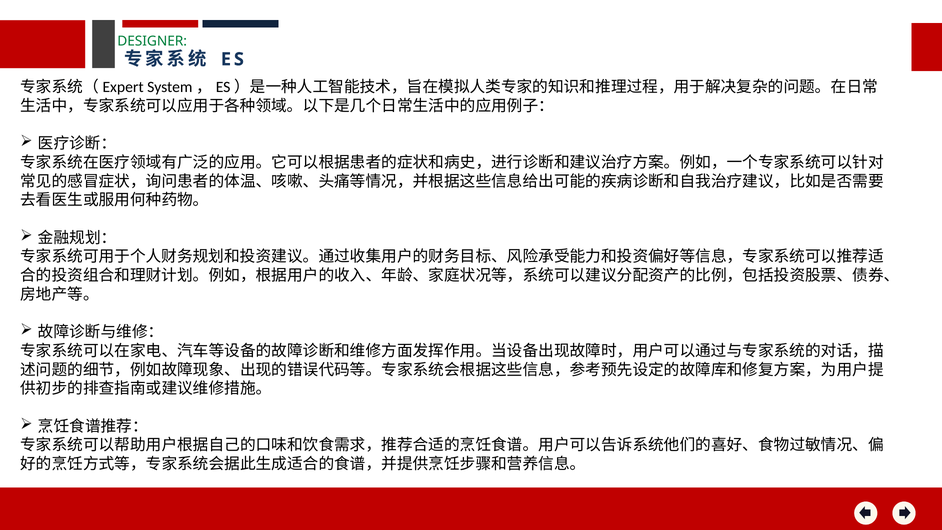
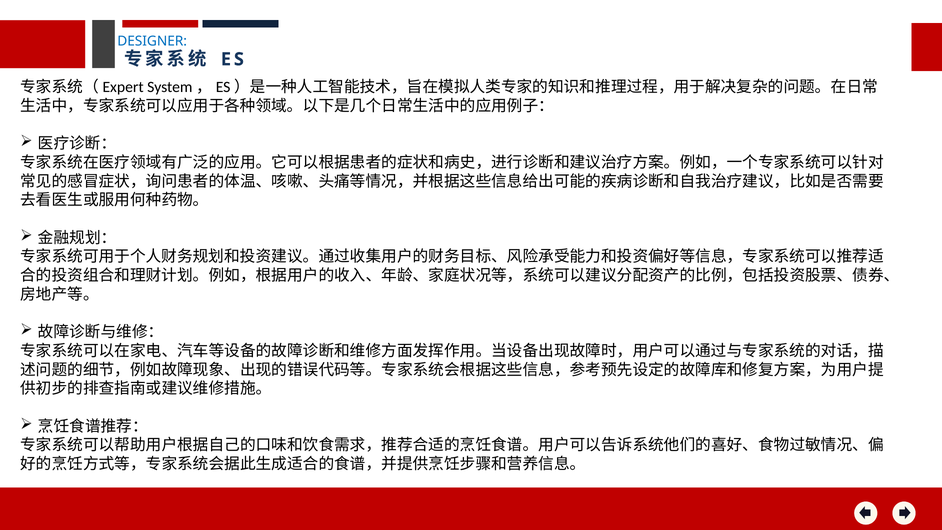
DESIGNER colour: green -> blue (152, 41)
